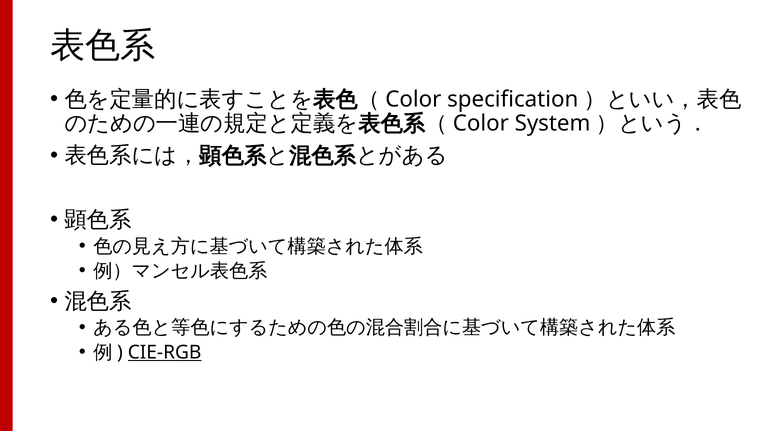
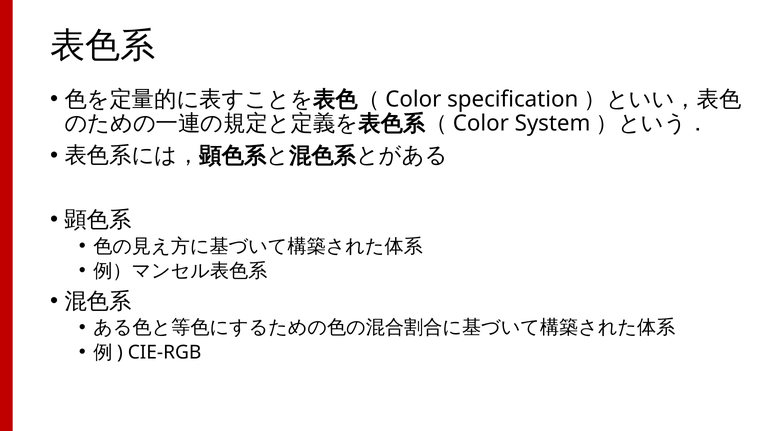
CIE-RGB underline: present -> none (165, 352)
